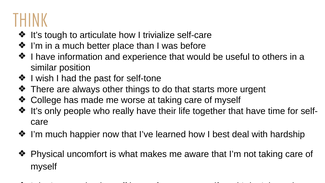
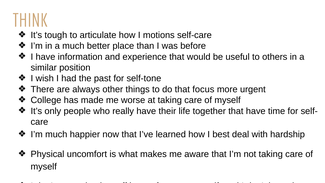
trivialize: trivialize -> motions (159, 35)
that starts: starts -> focus (203, 89)
